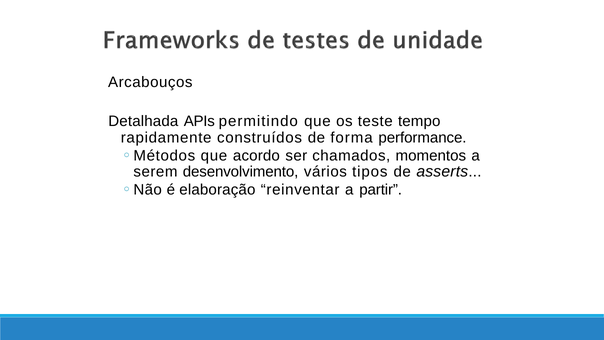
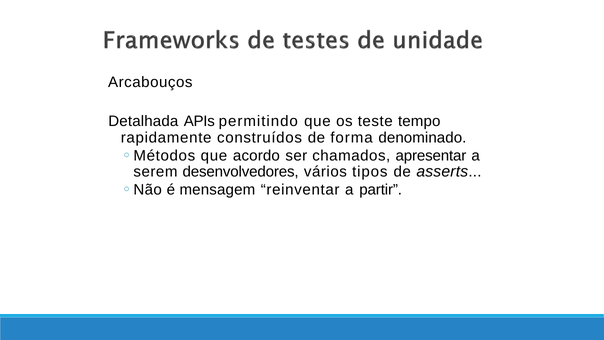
performance: performance -> denominado (422, 137)
momentos: momentos -> apresentar (431, 156)
desenvolvimento: desenvolvimento -> desenvolvedores (241, 172)
elaboração: elaboração -> mensagem (217, 190)
